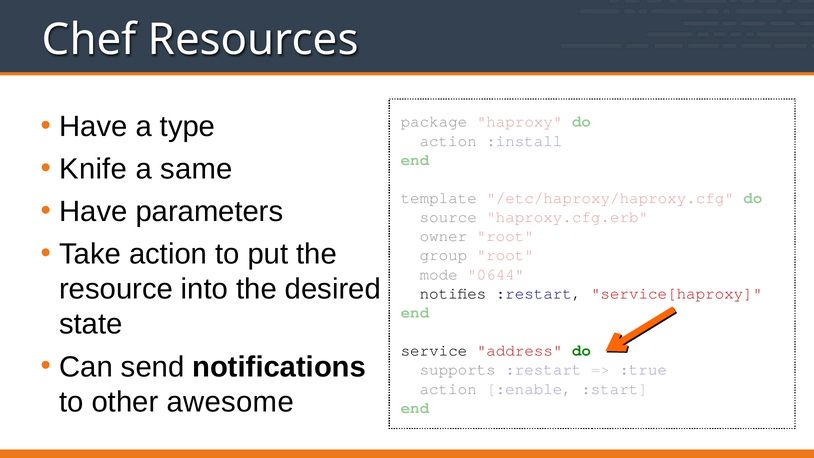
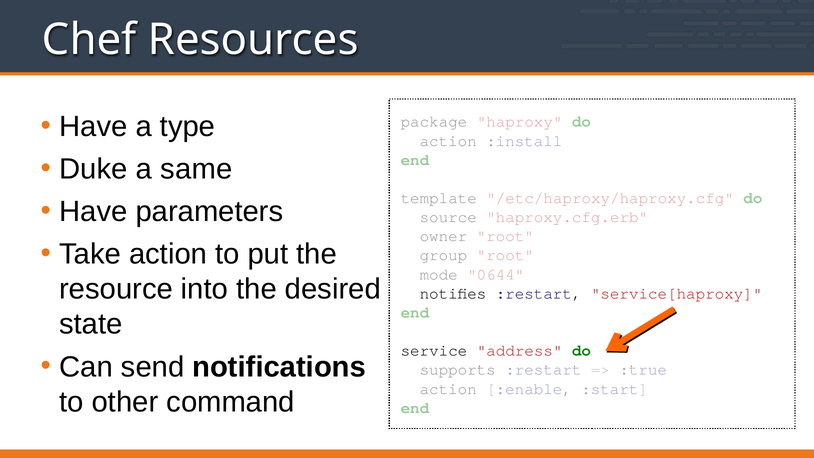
Knife: Knife -> Duke (93, 169)
awesome: awesome -> command (231, 402)
